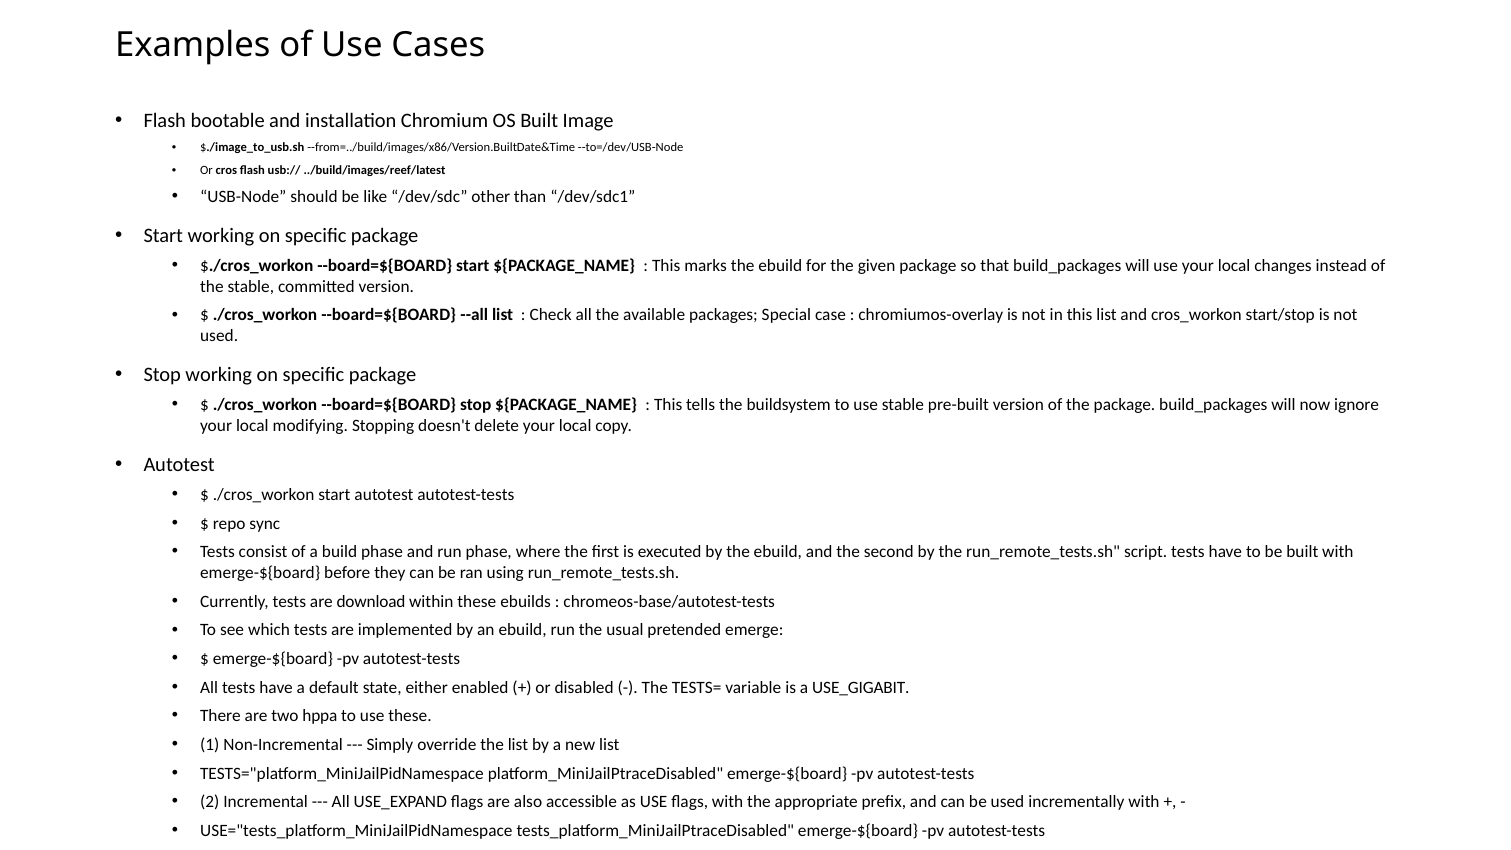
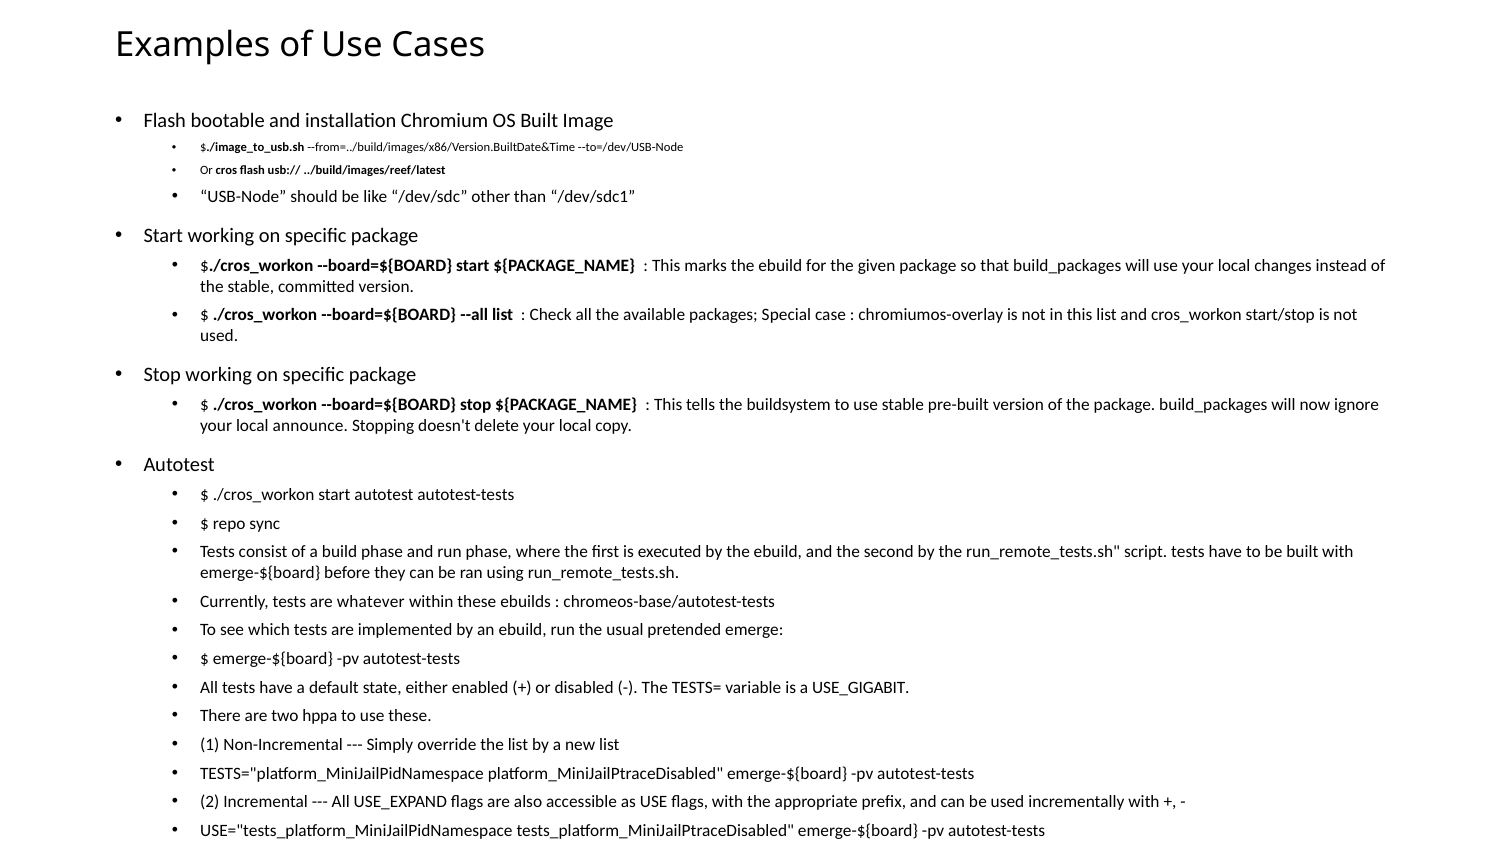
modifying: modifying -> announce (310, 426)
download: download -> whatever (371, 601)
